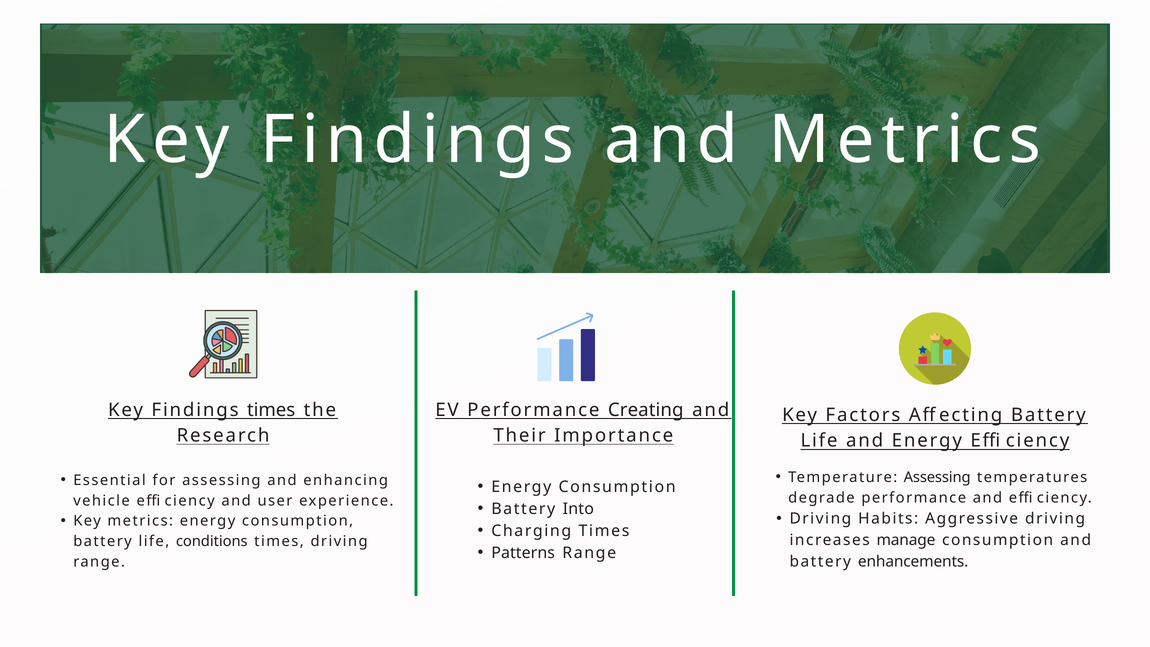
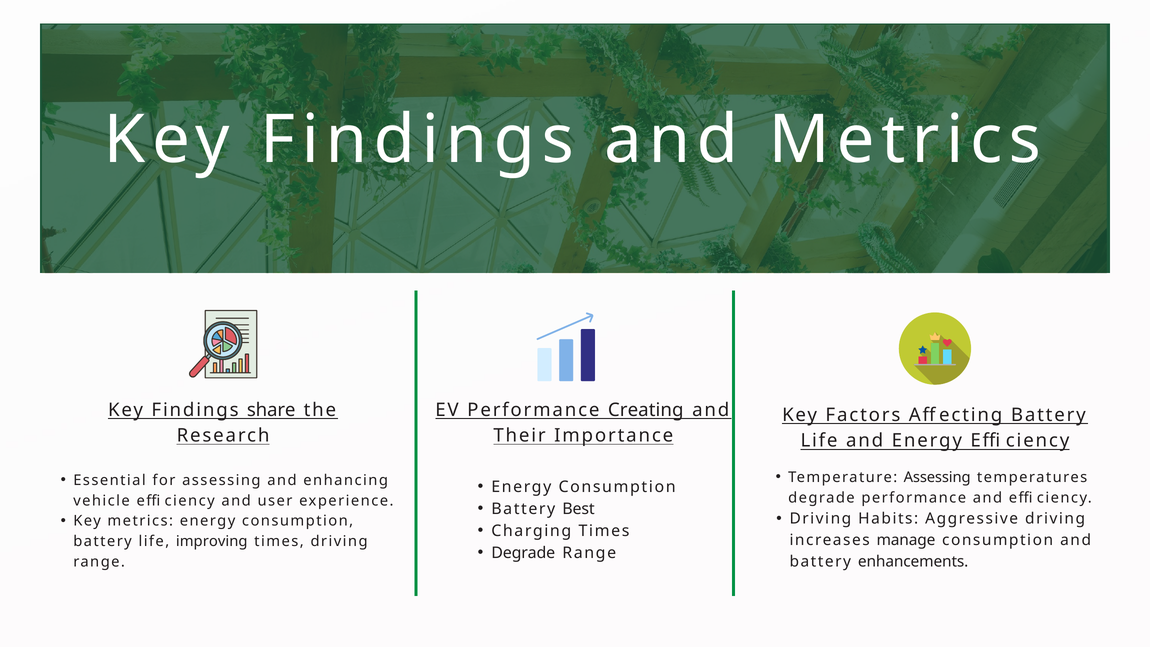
Findings times: times -> share (271, 410)
Into: Into -> Best (579, 509)
conditions: conditions -> improving (212, 541)
Patterns: Patterns -> Degrade (523, 553)
